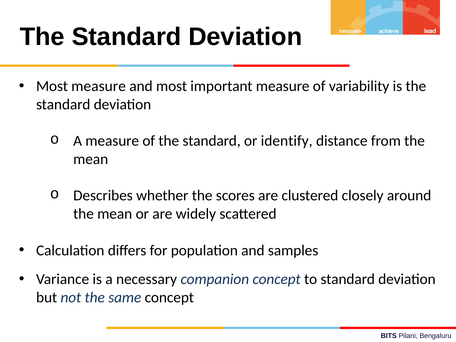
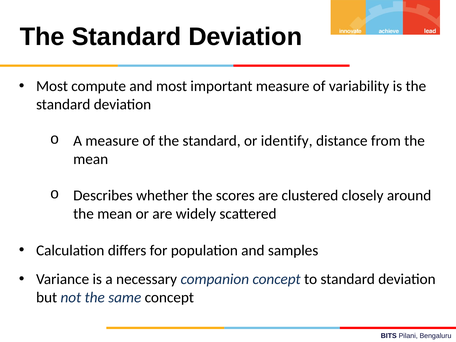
Most measure: measure -> compute (99, 86)
